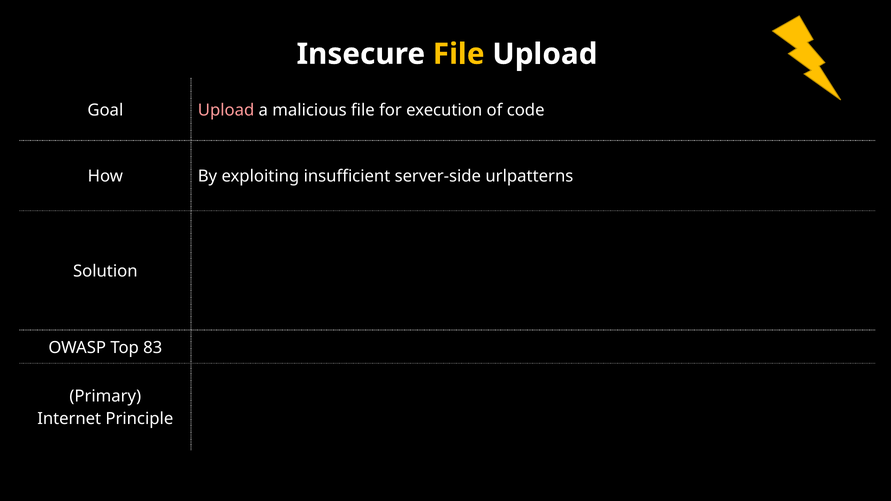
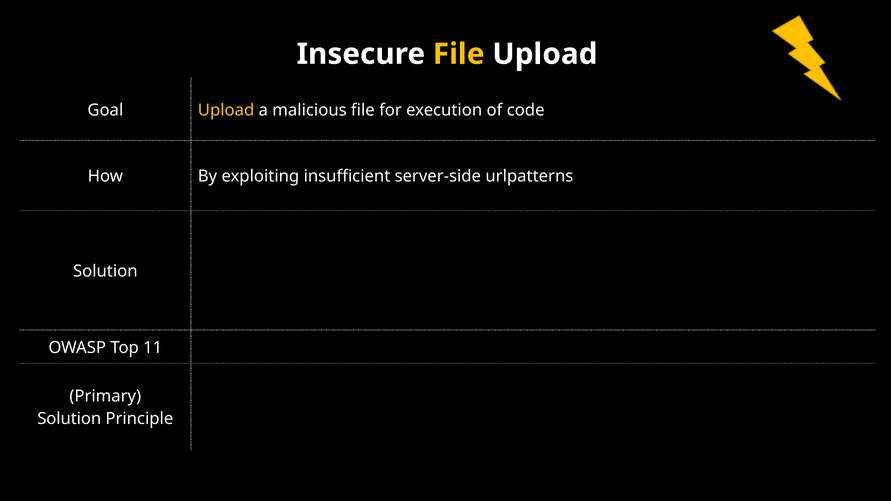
Upload colour: pink -> yellow (226, 110)
83: 83 -> 11 (153, 348)
Internet: Internet -> Solution (69, 419)
